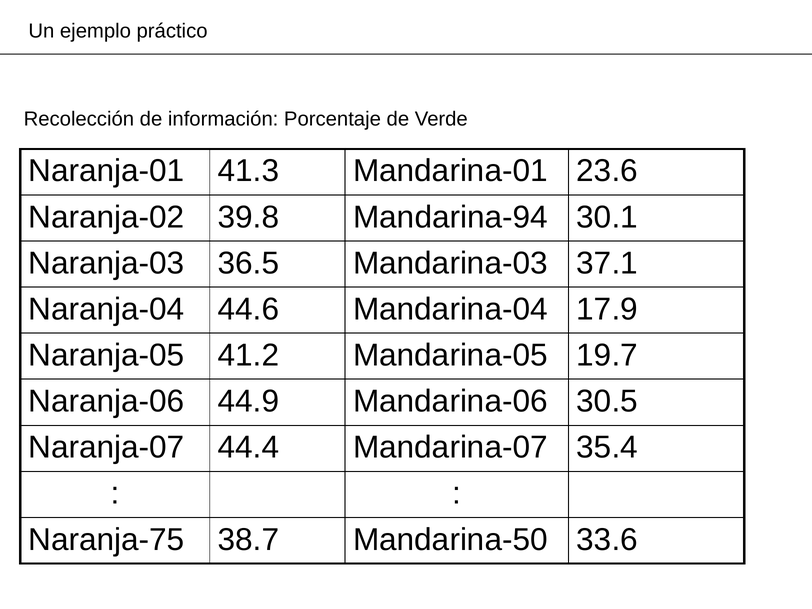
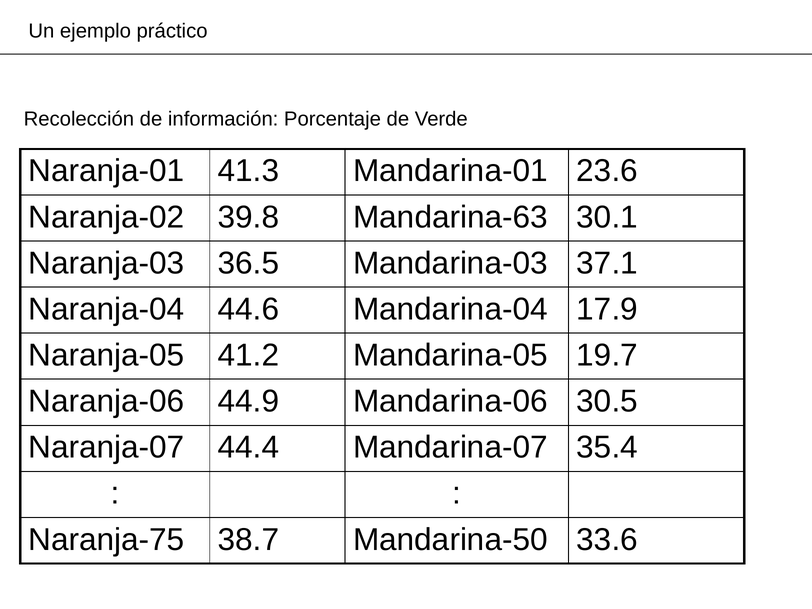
Mandarina-94: Mandarina-94 -> Mandarina-63 (450, 217)
